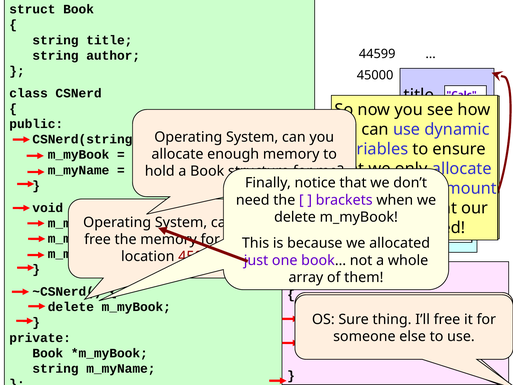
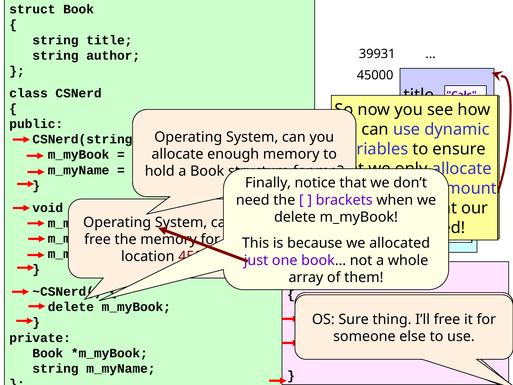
44599: 44599 -> 39931 (377, 54)
